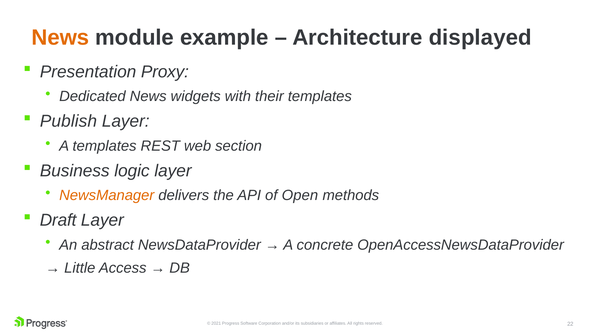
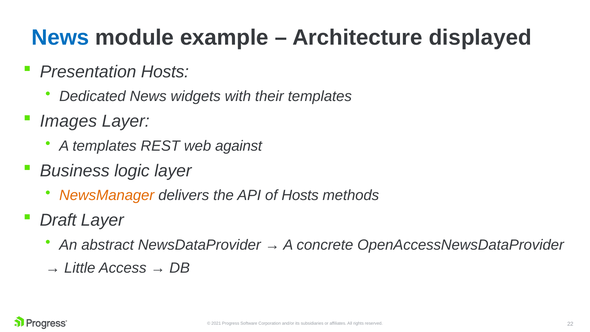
News colour: orange -> blue (60, 38)
Presentation Proxy: Proxy -> Hosts (165, 72)
Publish: Publish -> Images (68, 121)
section: section -> against (239, 146)
of Open: Open -> Hosts (300, 195)
